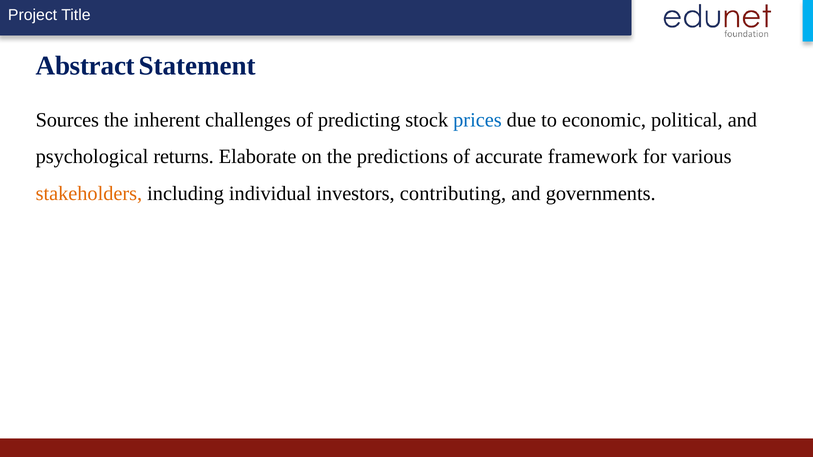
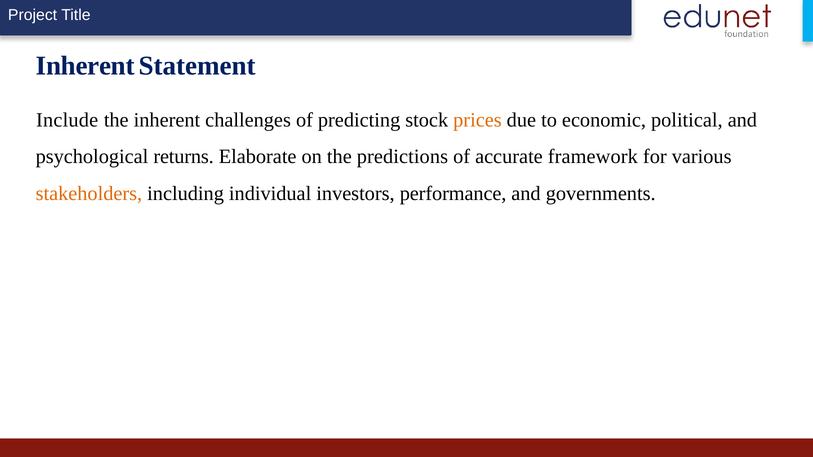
Abstract: Abstract -> Inherent (85, 66)
Sources: Sources -> Include (67, 120)
prices colour: blue -> orange (477, 120)
contributing: contributing -> performance (453, 193)
